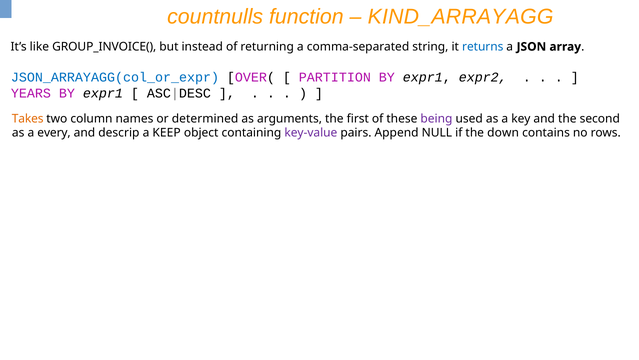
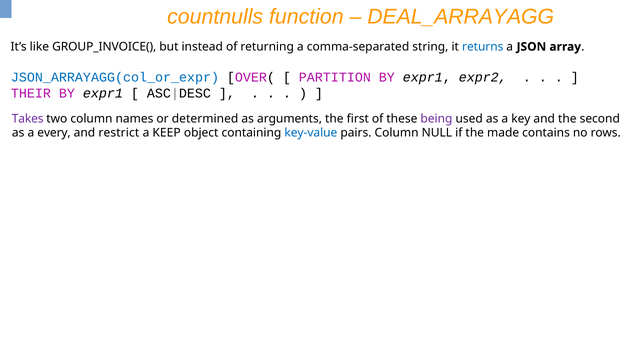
KIND_ARRAYAGG: KIND_ARRAYAGG -> DEAL_ARRAYAGG (461, 17)
YEARS: YEARS -> THEIR (31, 93)
Takes colour: orange -> purple (28, 118)
descrip: descrip -> restrict (119, 133)
key-value colour: purple -> blue (311, 133)
pairs Append: Append -> Column (397, 133)
down: down -> made (503, 133)
